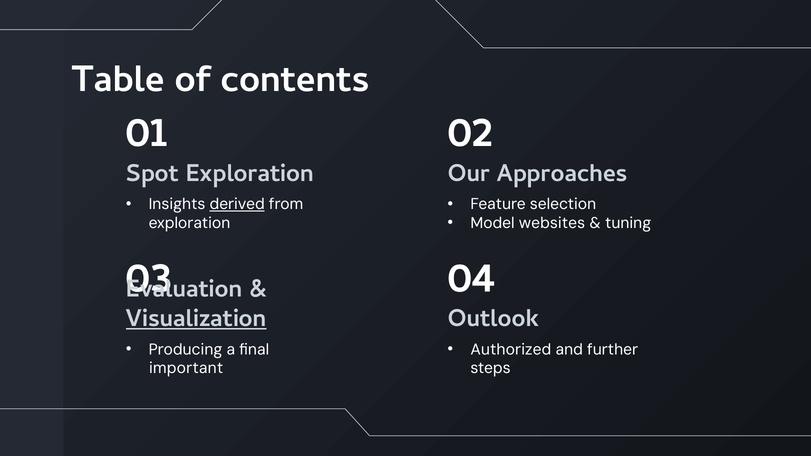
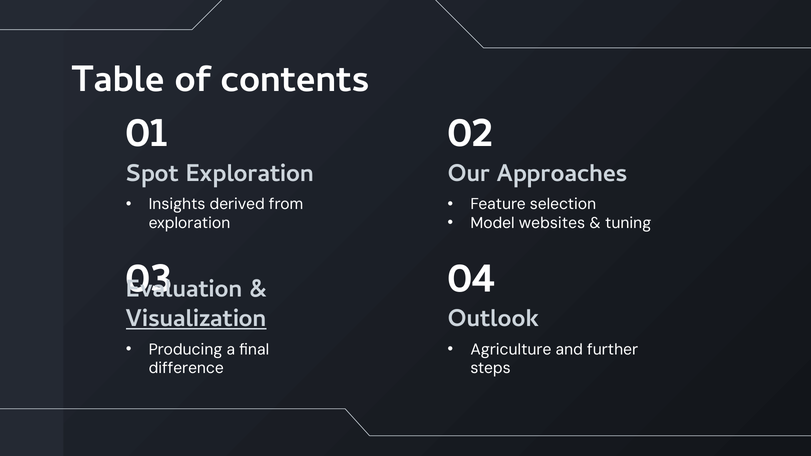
derived underline: present -> none (237, 204)
Authorized: Authorized -> Agriculture (511, 350)
important: important -> difference (186, 368)
